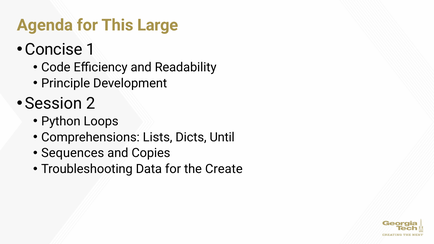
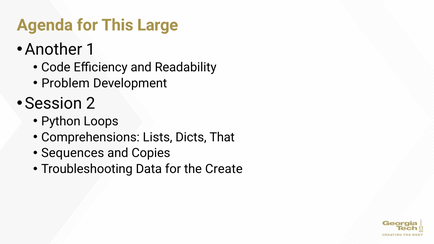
Concise: Concise -> Another (54, 50)
Principle: Principle -> Problem (66, 83)
Until: Until -> That (222, 137)
